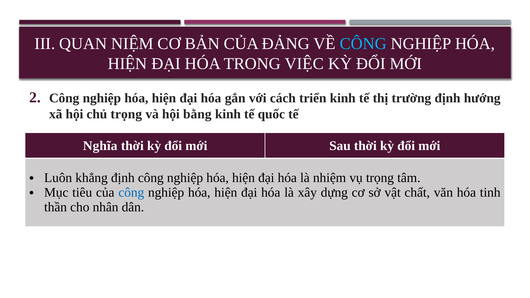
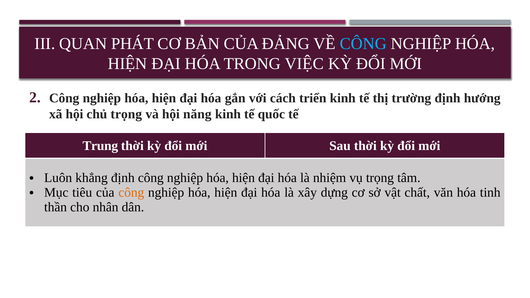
NIỆM: NIỆM -> PHÁT (132, 44)
bằng: bằng -> năng (197, 114)
Nghĩa: Nghĩa -> Trung (100, 146)
công colour: blue -> orange (131, 193)
